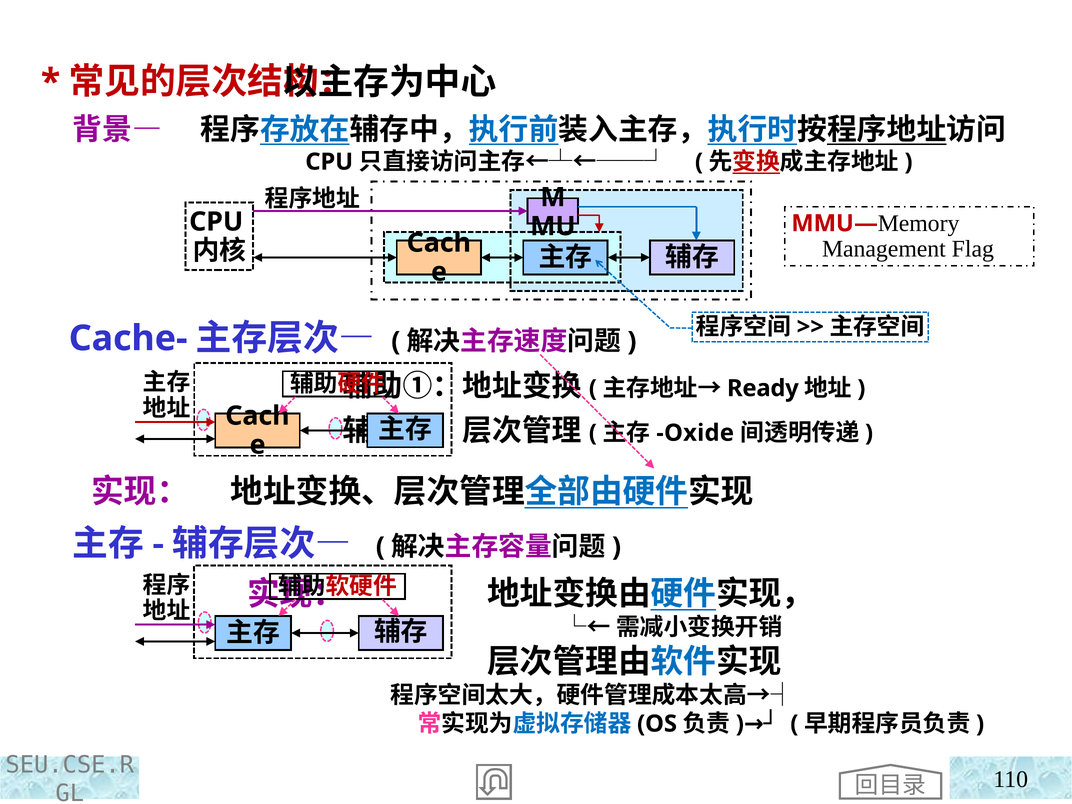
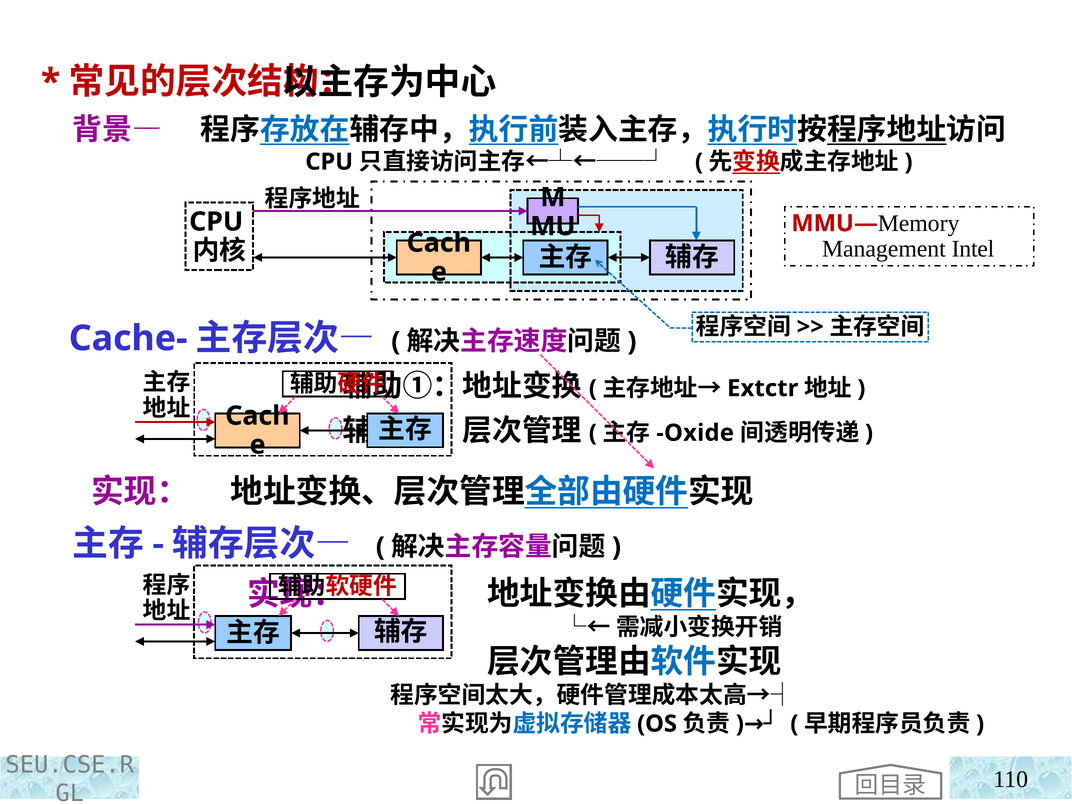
Flag: Flag -> Intel (973, 249)
Ready: Ready -> Extctr (763, 388)
